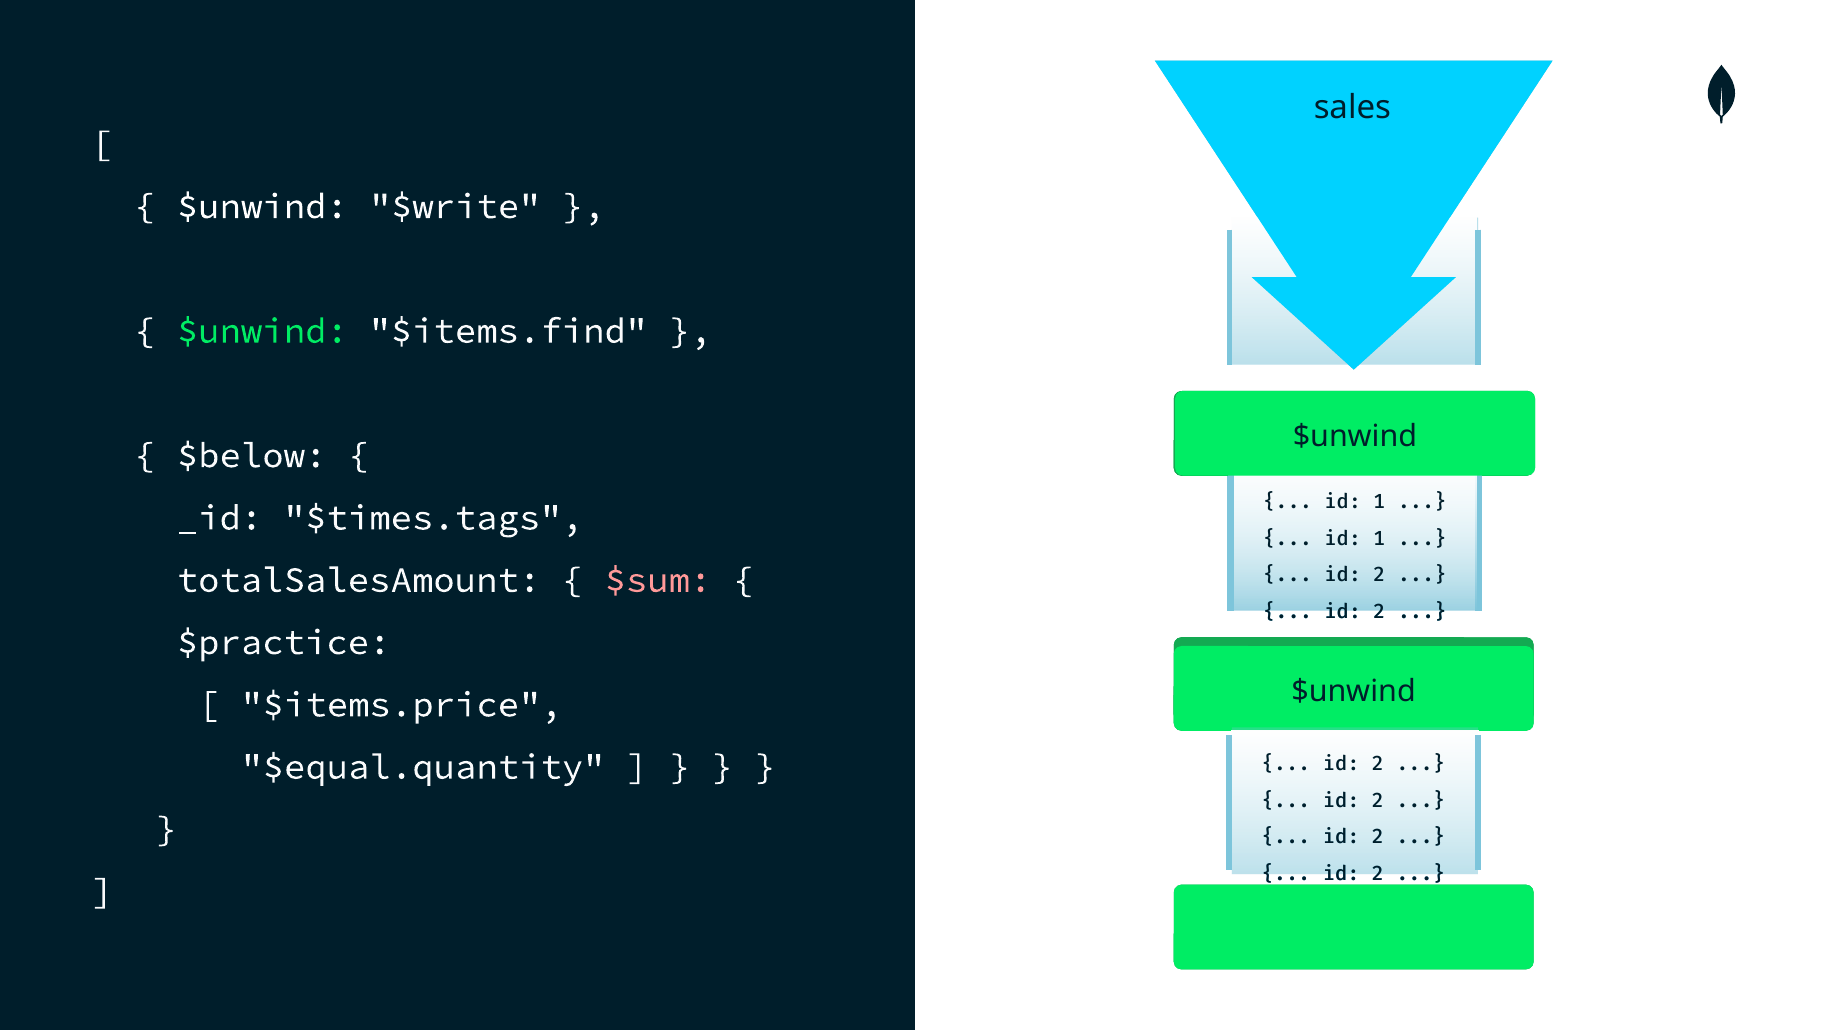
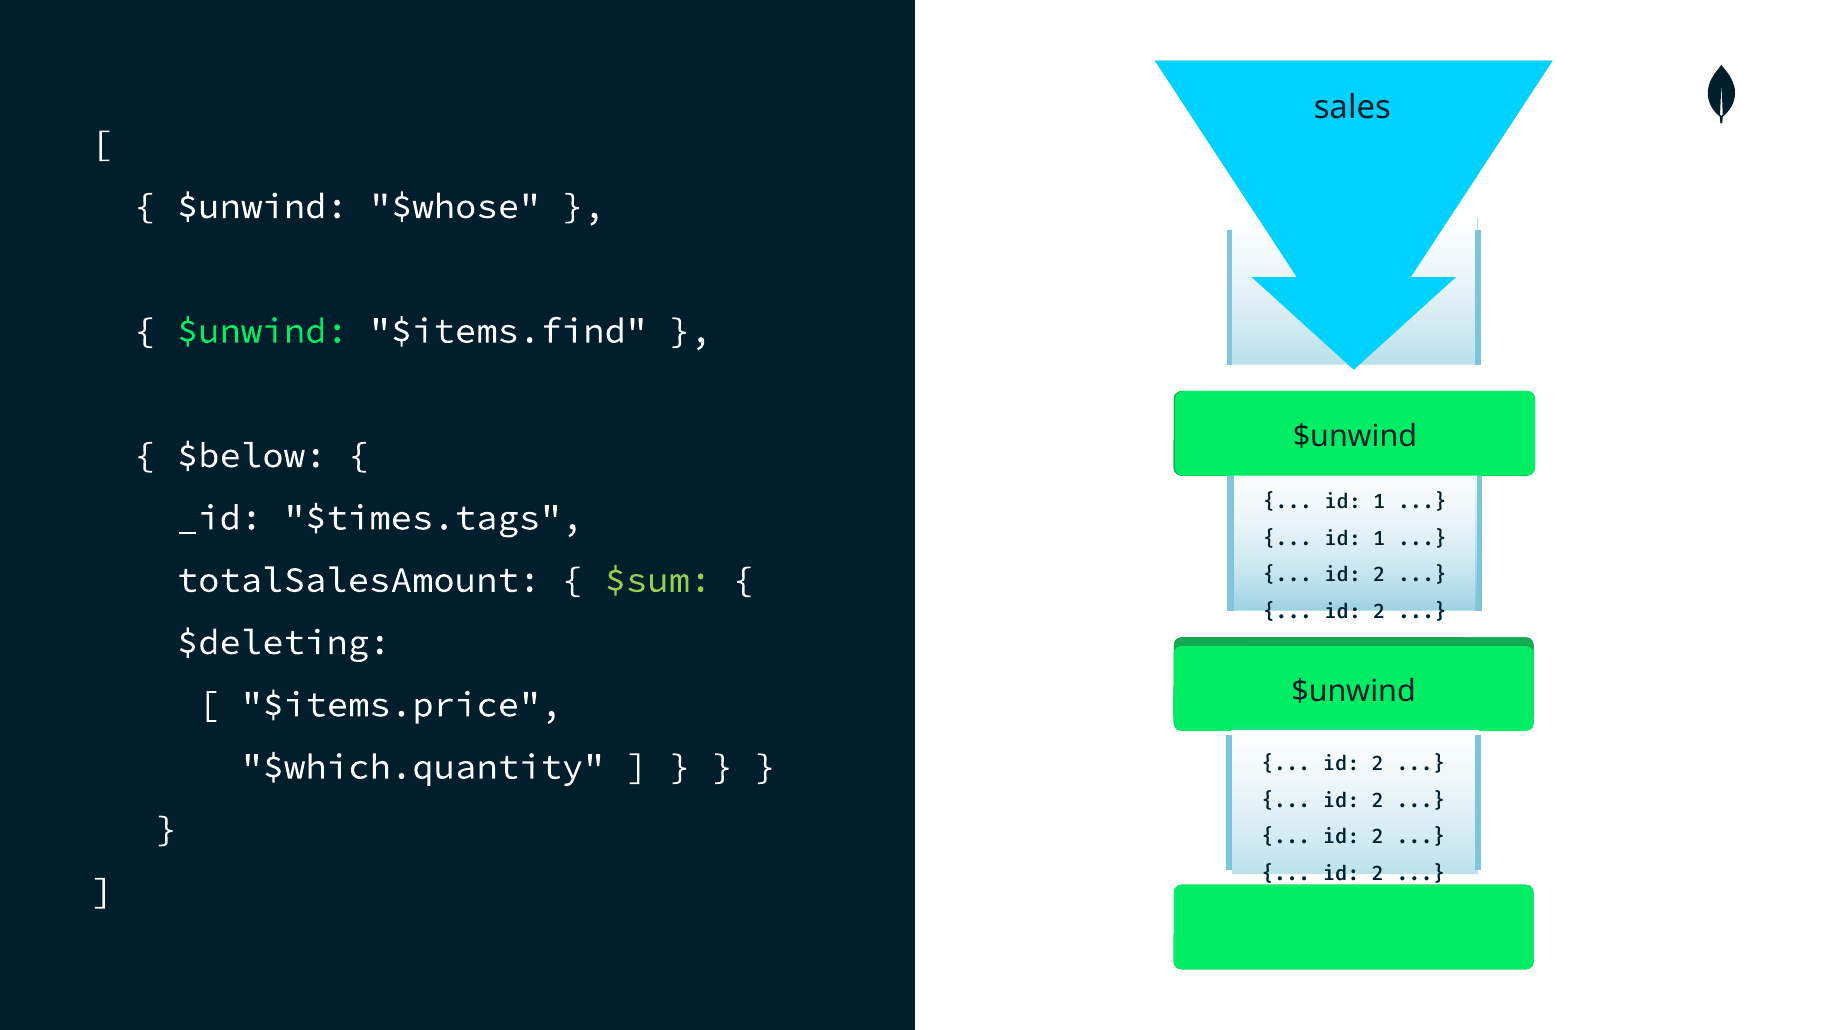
$write: $write -> $whose (455, 206)
$sum colour: pink -> light green (658, 580)
$practice: $practice -> $deleting (284, 642)
$equal.quantity: $equal.quantity -> $which.quantity (423, 766)
